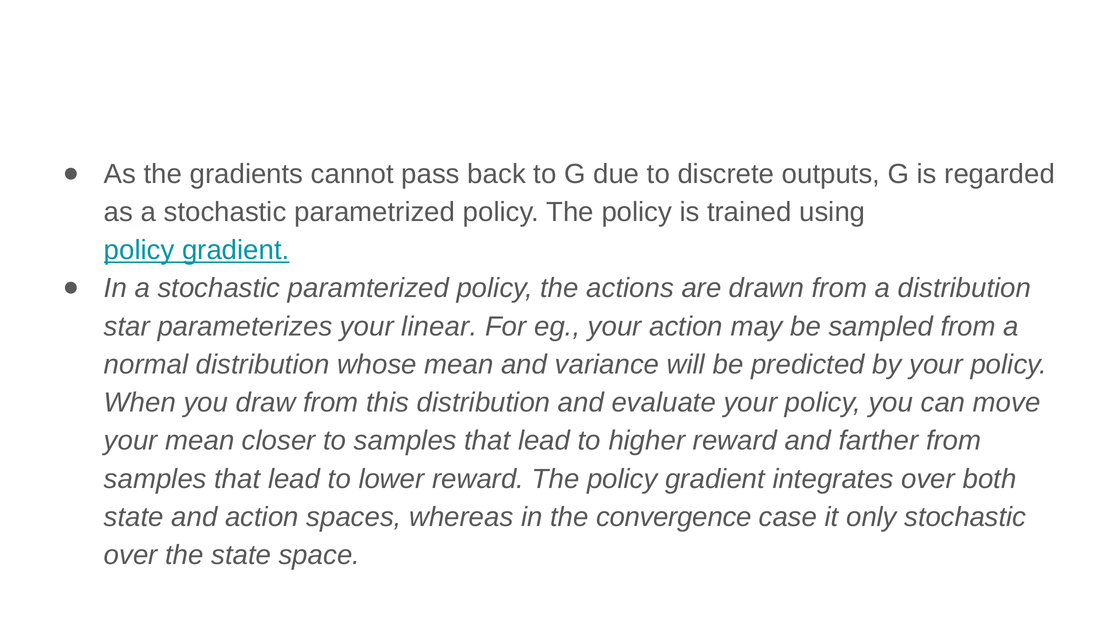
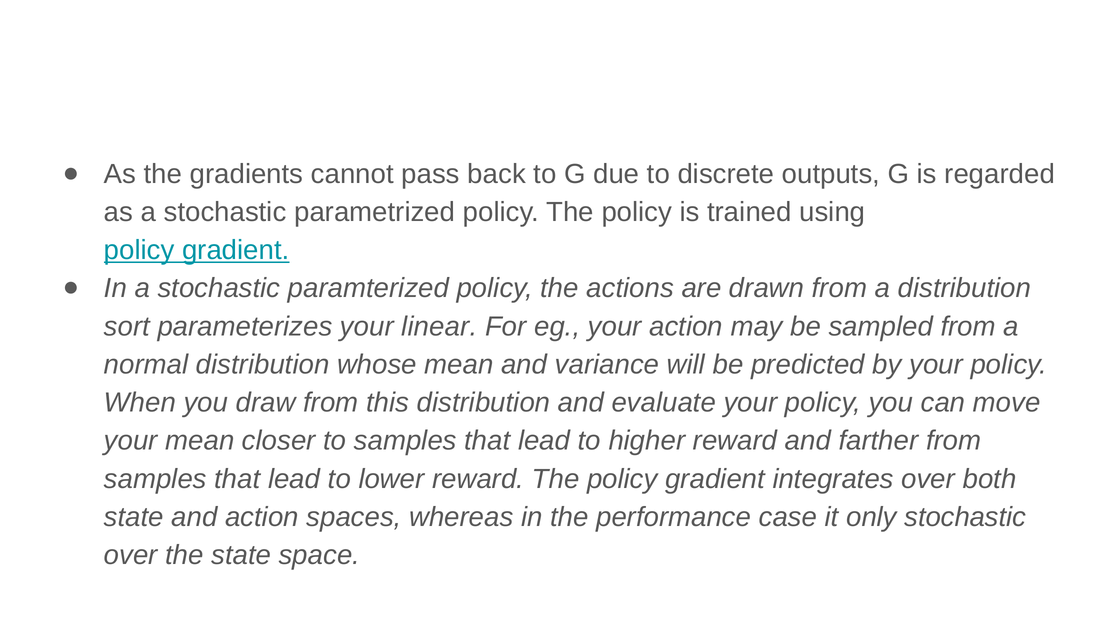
star: star -> sort (127, 326)
convergence: convergence -> performance (674, 517)
